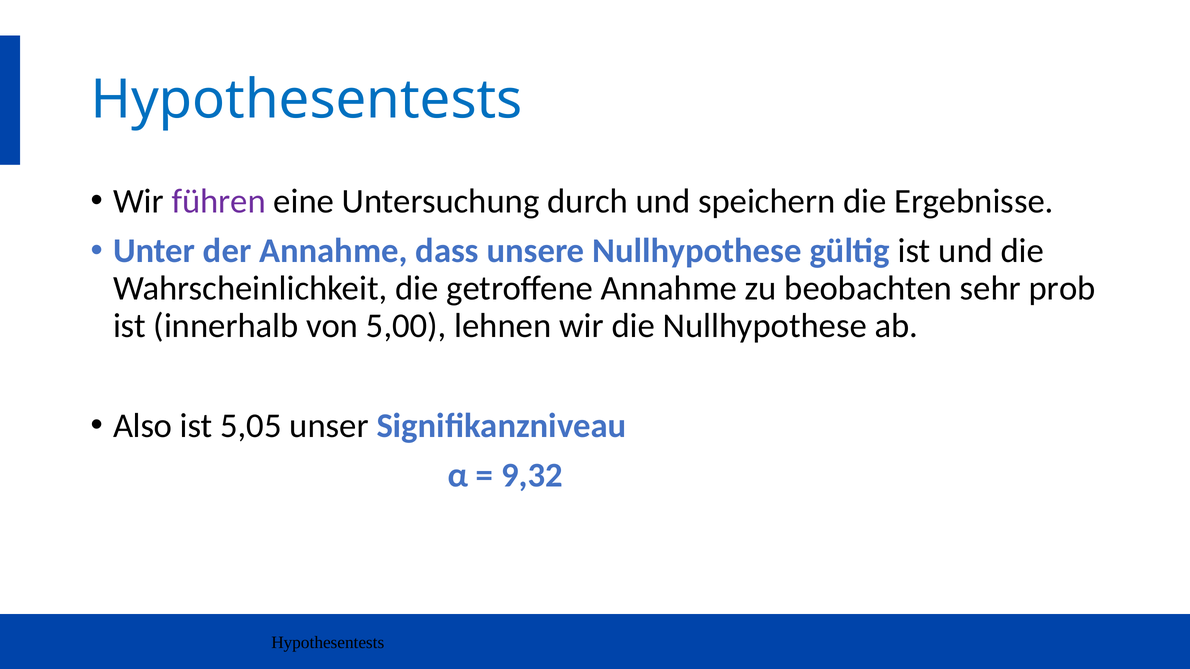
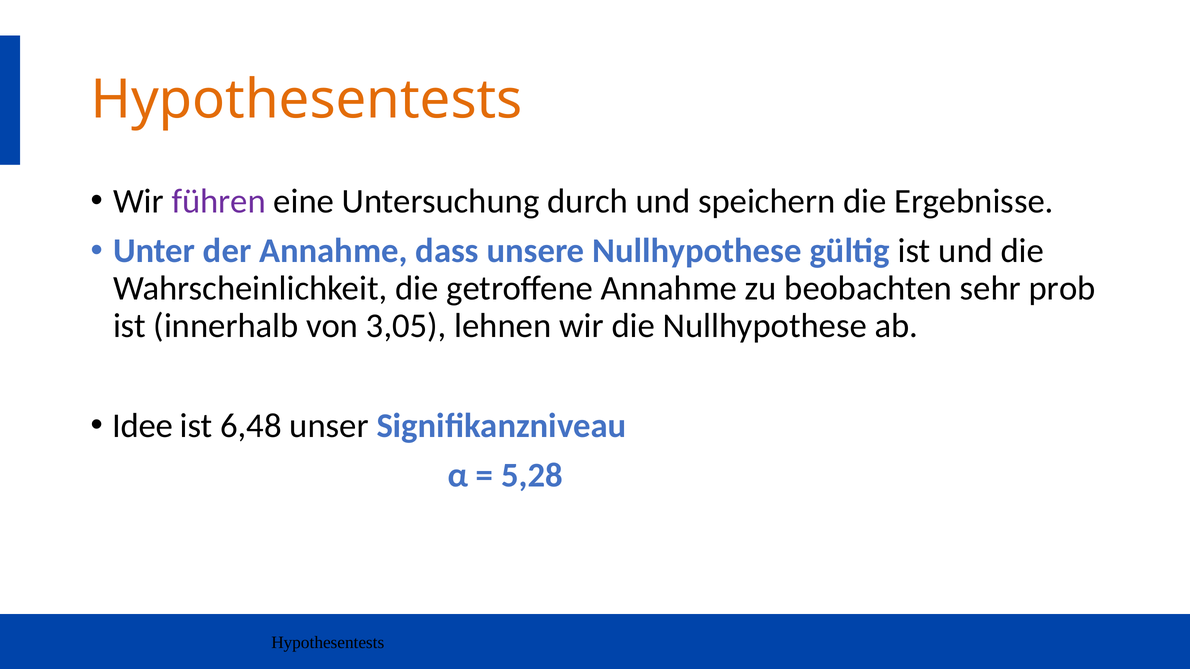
Hypothesentests colour: blue -> orange (307, 100)
5,00: 5,00 -> 3,05 (406, 326)
Also: Also -> Idee (143, 426)
5,05: 5,05 -> 6,48 (251, 426)
9,32: 9,32 -> 5,28 (532, 476)
